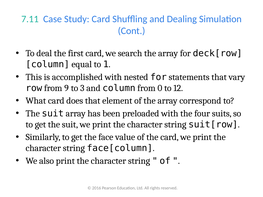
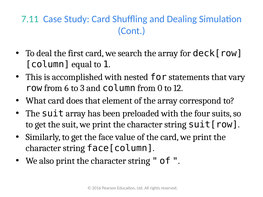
9: 9 -> 6 (66, 88)
